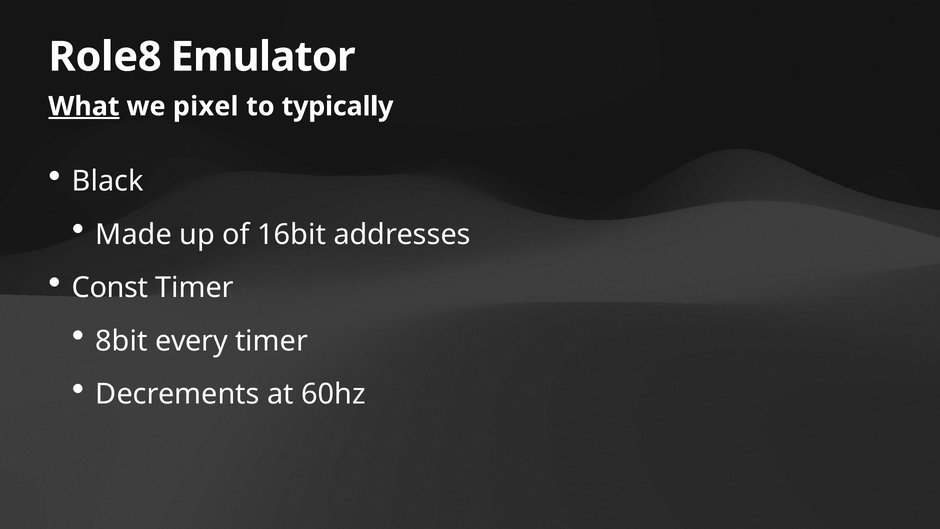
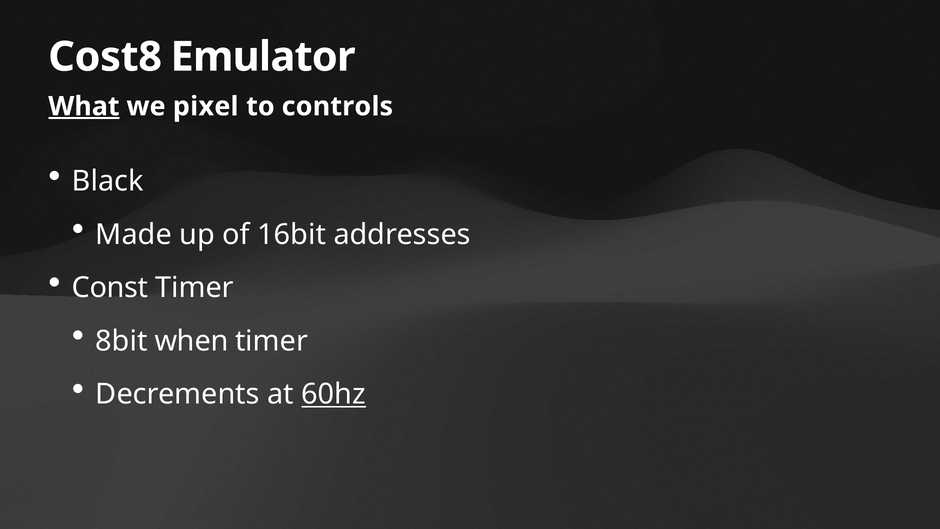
Role8: Role8 -> Cost8 (105, 57)
typically: typically -> controls (337, 106)
every: every -> when (191, 341)
60hz underline: none -> present (334, 394)
